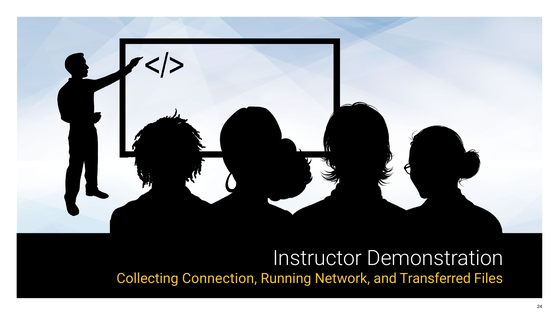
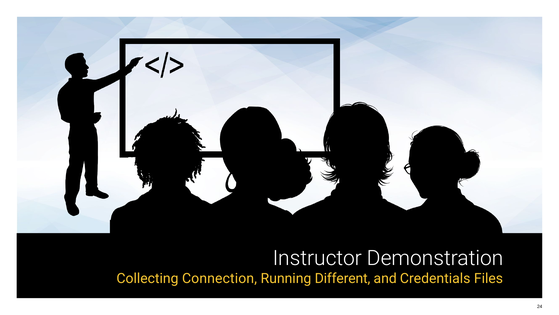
Network: Network -> Different (342, 278)
Transferred: Transferred -> Credentials (435, 278)
